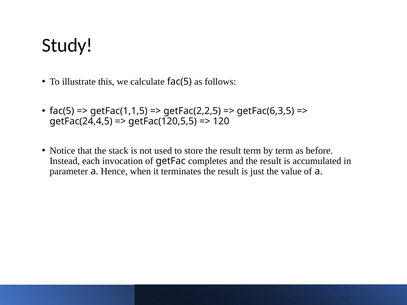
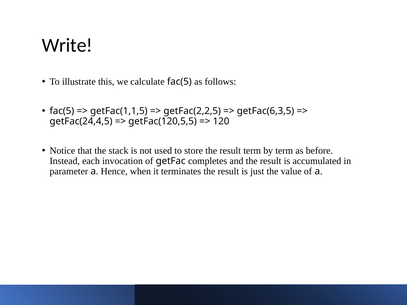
Study: Study -> Write (67, 45)
